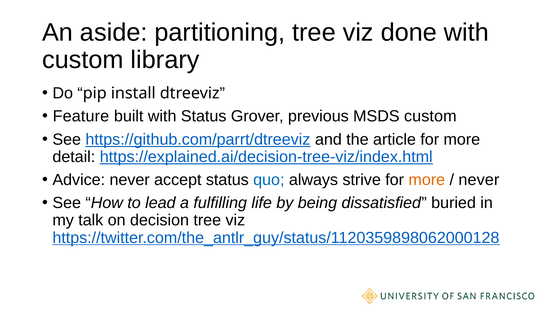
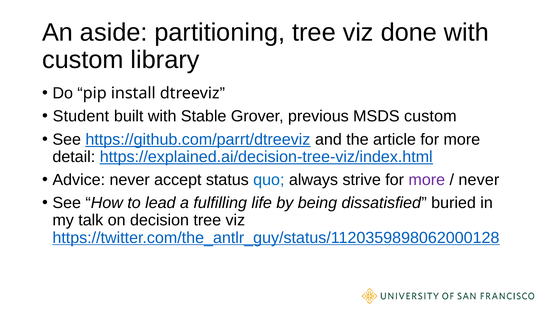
Feature: Feature -> Student (81, 116)
with Status: Status -> Stable (204, 116)
more colour: orange -> purple (427, 180)
